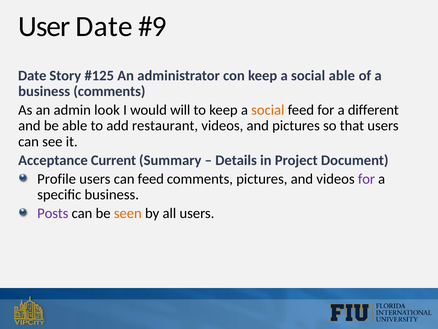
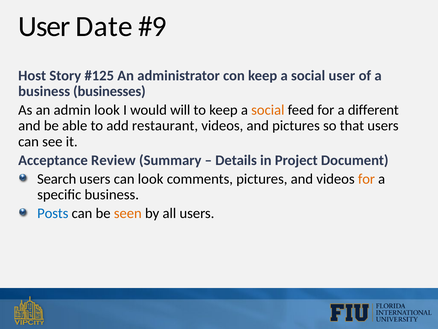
Date: Date -> Host (32, 75)
social able: able -> user (342, 75)
business comments: comments -> businesses (109, 91)
Current: Current -> Review (113, 160)
Profile: Profile -> Search (57, 179)
can feed: feed -> look (151, 179)
for colour: purple -> orange (366, 179)
Posts colour: purple -> blue (53, 213)
